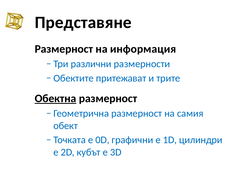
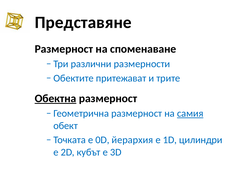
информация: информация -> споменаване (143, 49)
самия underline: none -> present (190, 113)
графични: графични -> йерархия (132, 140)
